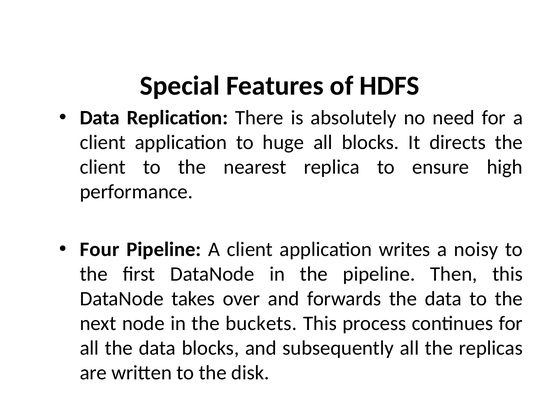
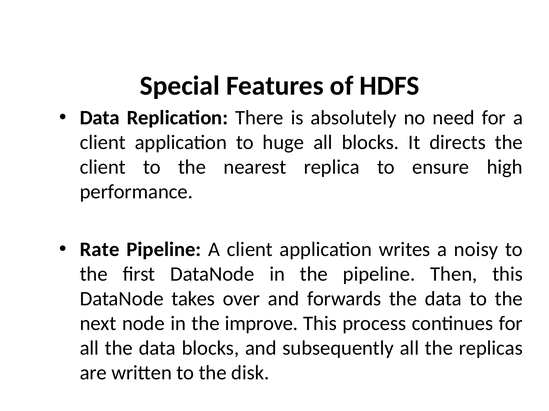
Four: Four -> Rate (100, 250)
buckets: buckets -> improve (262, 324)
